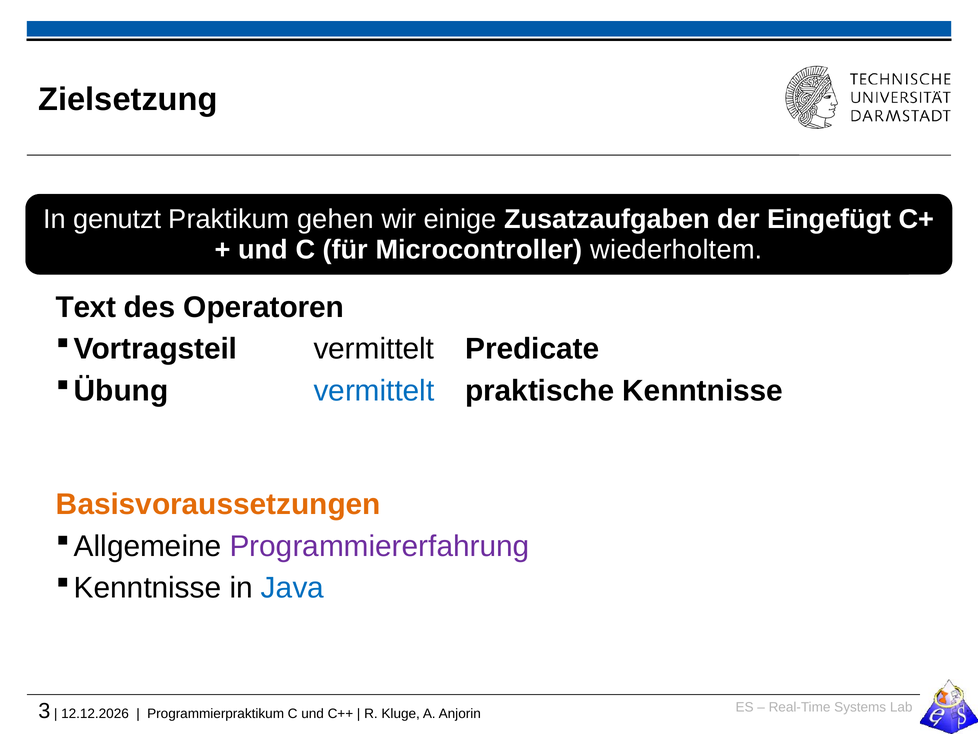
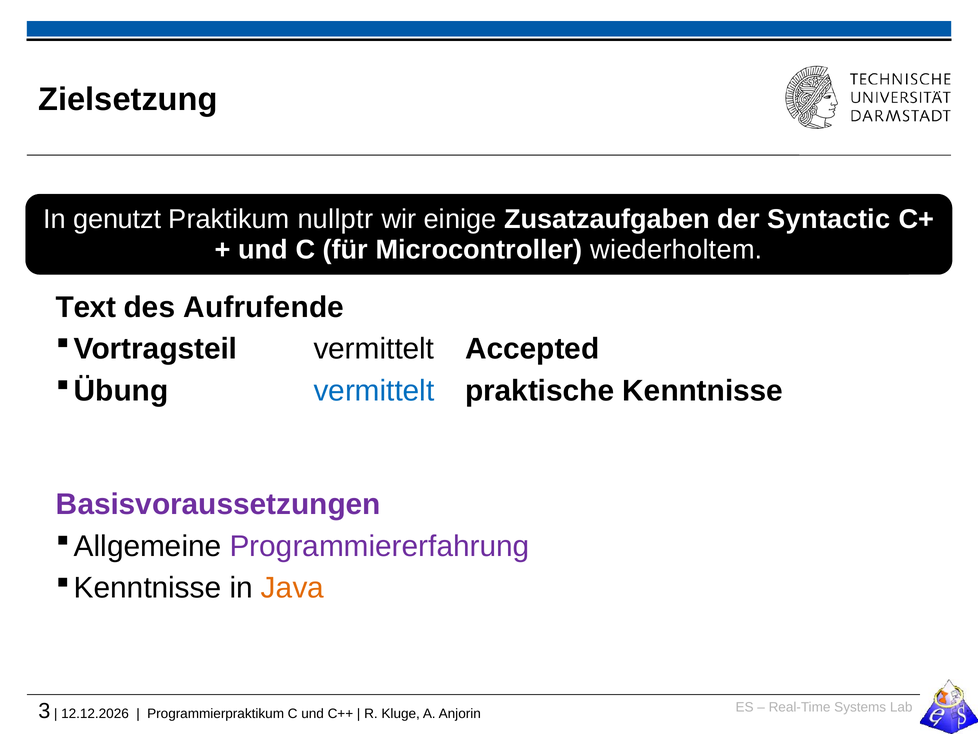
gehen: gehen -> nullptr (335, 219)
Eingefügt: Eingefügt -> Syntactic (829, 219)
Operatoren: Operatoren -> Aufrufende (264, 307)
Predicate: Predicate -> Accepted (532, 349)
Basisvoraussetzungen colour: orange -> purple (218, 504)
Java colour: blue -> orange (293, 588)
